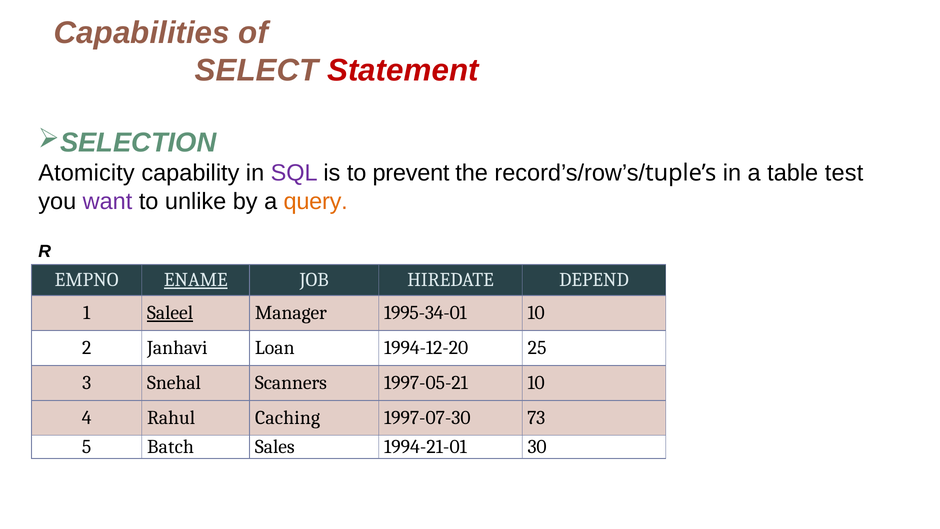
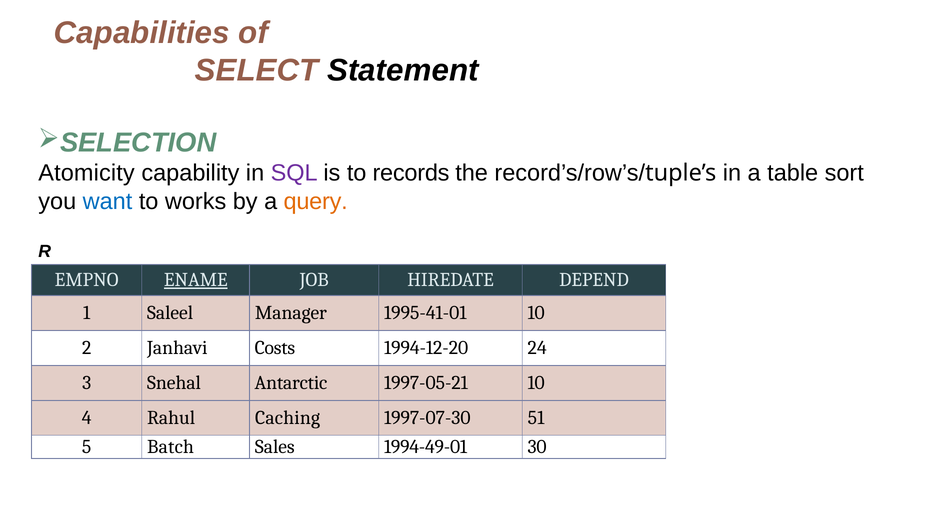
Statement colour: red -> black (403, 70)
prevent: prevent -> records (411, 173)
test: test -> sort (844, 173)
want colour: purple -> blue (108, 201)
unlike: unlike -> works (196, 201)
Saleel underline: present -> none (170, 313)
1995-34-01: 1995-34-01 -> 1995-41-01 (425, 313)
Loan: Loan -> Costs (275, 348)
25: 25 -> 24 (537, 348)
Scanners: Scanners -> Antarctic (291, 383)
73: 73 -> 51 (536, 417)
1994-21-01: 1994-21-01 -> 1994-49-01 (426, 447)
